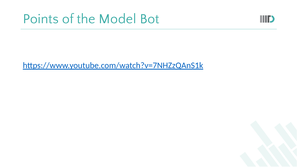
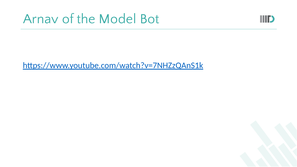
Points: Points -> Arnav (41, 19)
